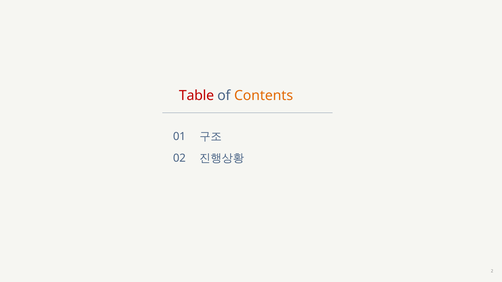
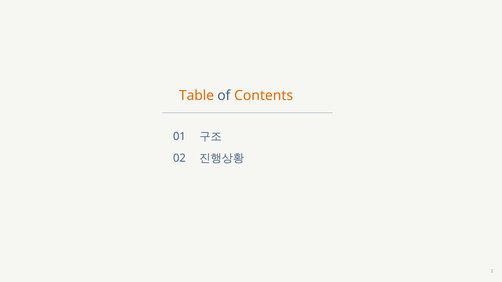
Table colour: red -> orange (197, 96)
